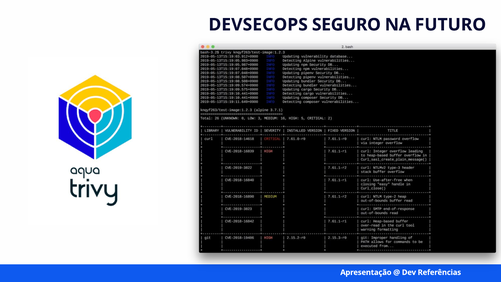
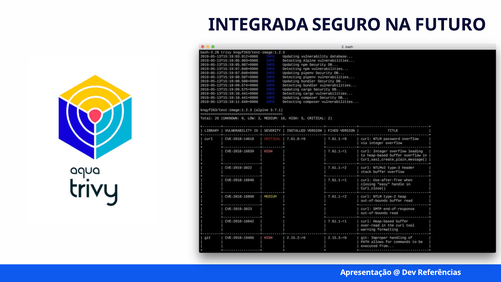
DEVSECOPS: DEVSECOPS -> INTEGRADA (258, 25)
